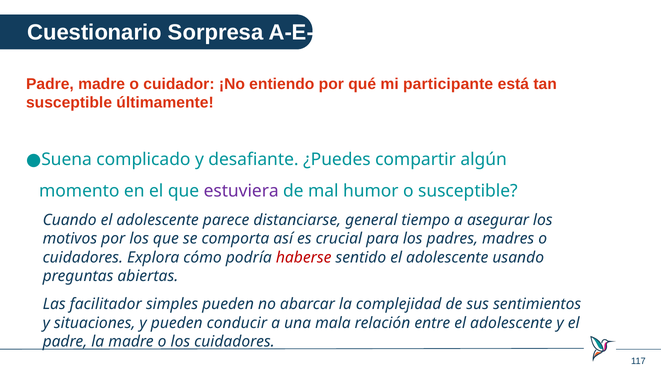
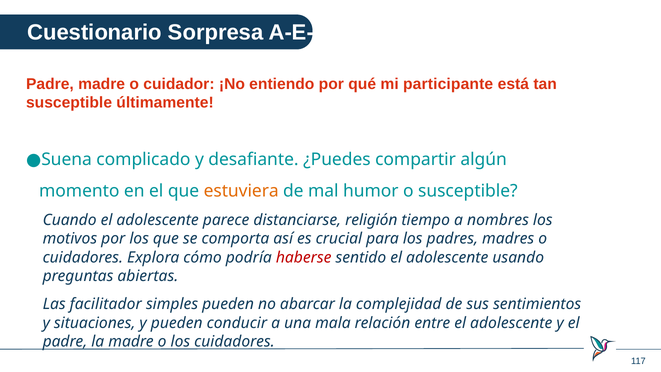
estuviera colour: purple -> orange (241, 191)
general: general -> religión (371, 220)
asegurar: asegurar -> nombres (498, 220)
